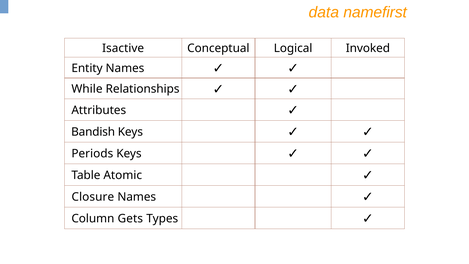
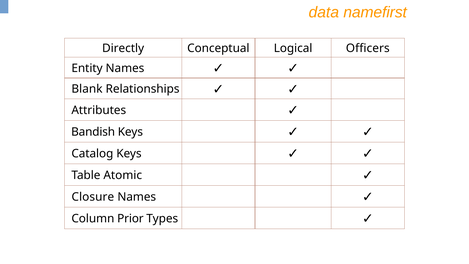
Isactive: Isactive -> Directly (123, 48)
Invoked: Invoked -> Officers (368, 48)
While: While -> Blank (87, 89)
Periods: Periods -> Catalog (92, 154)
Gets: Gets -> Prior (130, 218)
